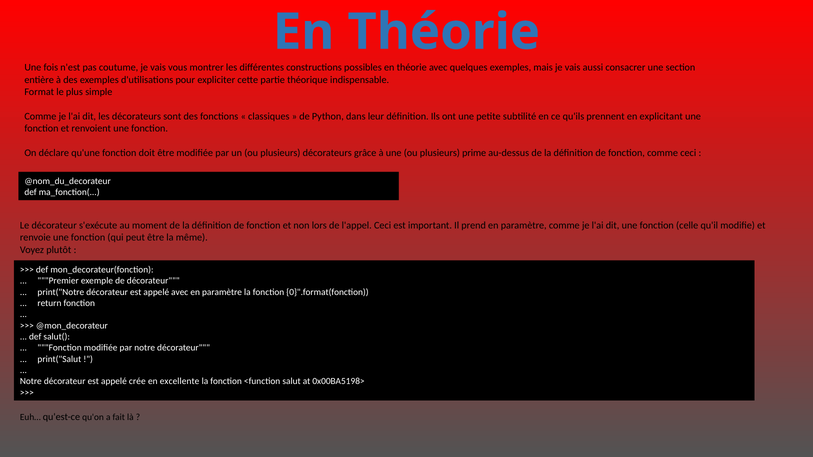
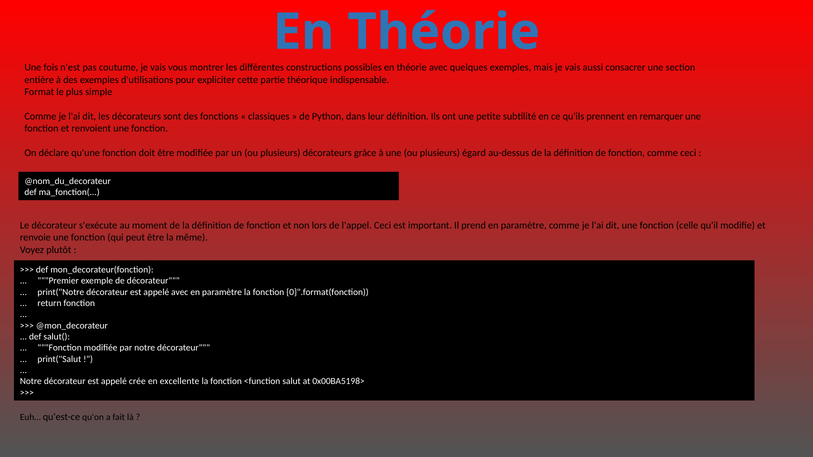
explicitant: explicitant -> remarquer (661, 116)
prime: prime -> égard (474, 153)
